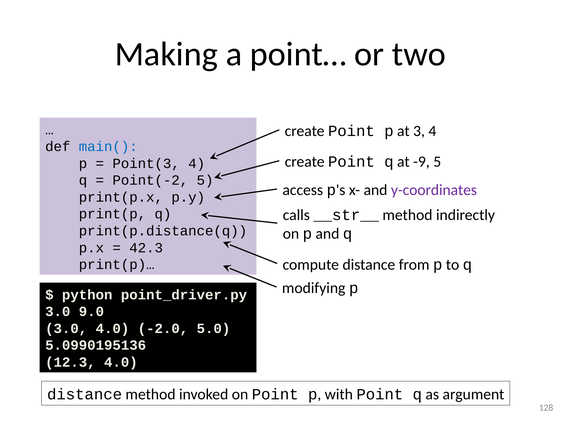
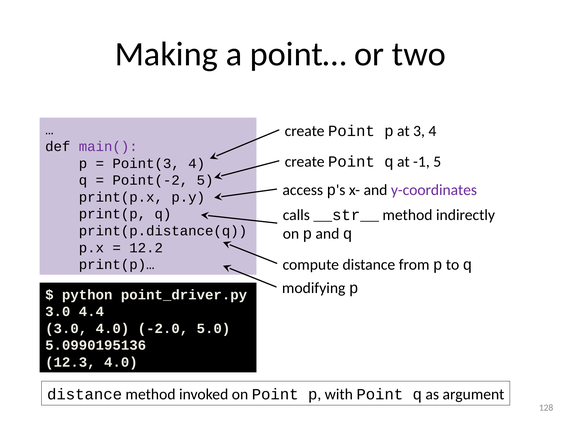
main( colour: blue -> purple (108, 147)
-9: -9 -> -1 (421, 162)
42.3: 42.3 -> 12.2 (146, 248)
9.0: 9.0 -> 4.4 (91, 311)
